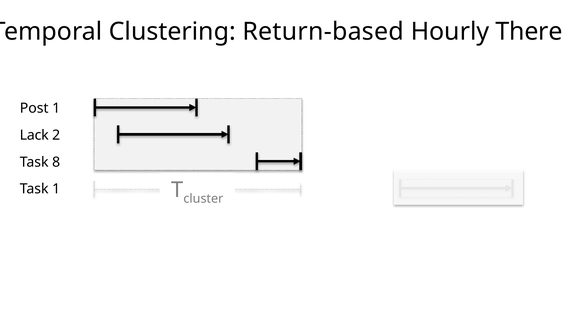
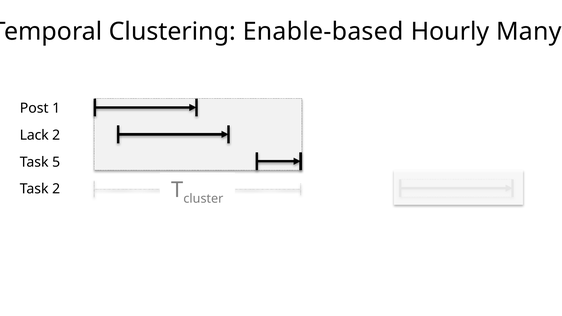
Return-based: Return-based -> Enable-based (323, 32)
There: There -> Many (529, 32)
8: 8 -> 5 (56, 162)
Task 1: 1 -> 2 (56, 189)
